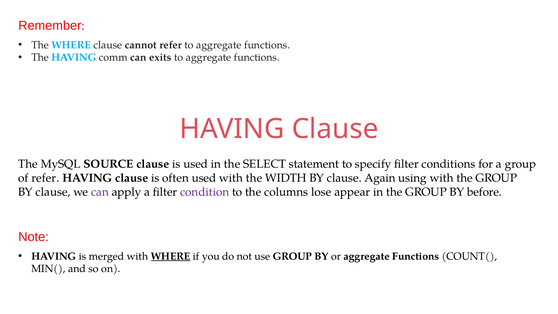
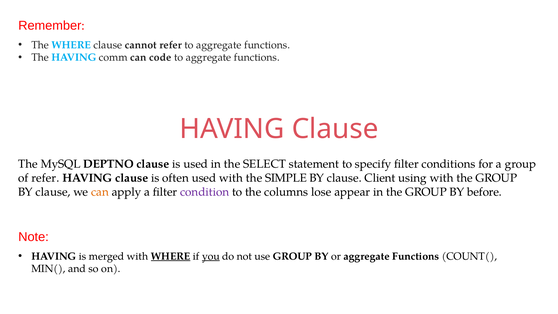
exits: exits -> code (160, 58)
SOURCE: SOURCE -> DEPTNO (109, 164)
WIDTH: WIDTH -> SIMPLE (286, 178)
Again: Again -> Client (380, 178)
can colour: purple -> orange (100, 192)
you underline: none -> present (211, 256)
